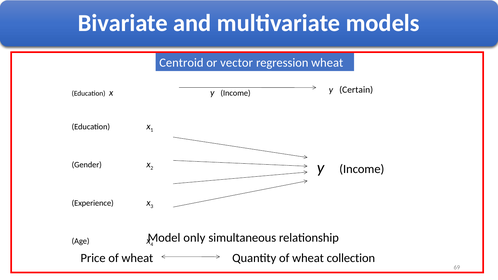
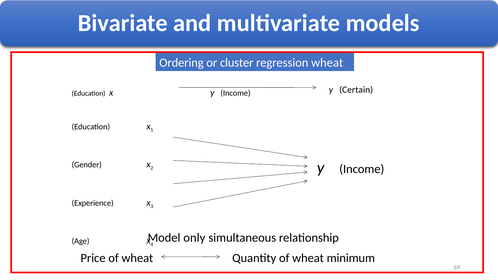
Centroid: Centroid -> Ordering (181, 63)
vector: vector -> cluster (237, 63)
collection: collection -> minimum (351, 258)
